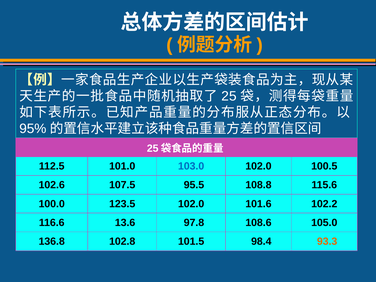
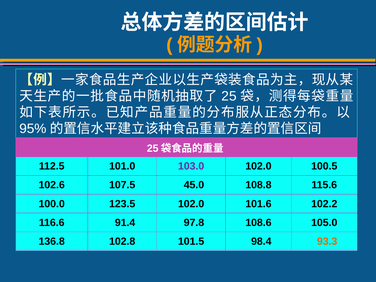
103.0 colour: blue -> purple (191, 166)
95.5: 95.5 -> 45.0 (194, 185)
13.6: 13.6 -> 91.4 (125, 223)
